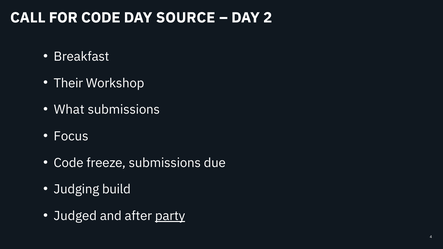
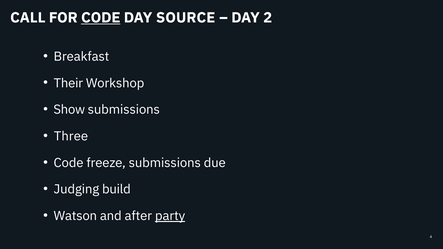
CODE underline: none -> present (101, 18)
What: What -> Show (69, 110)
Focus: Focus -> Three (71, 136)
Judged: Judged -> Watson (75, 216)
